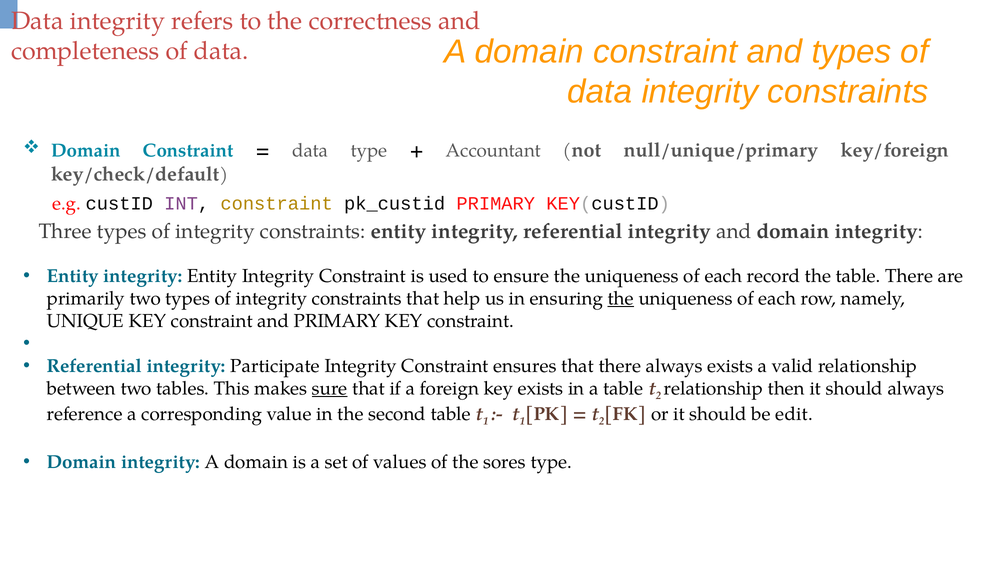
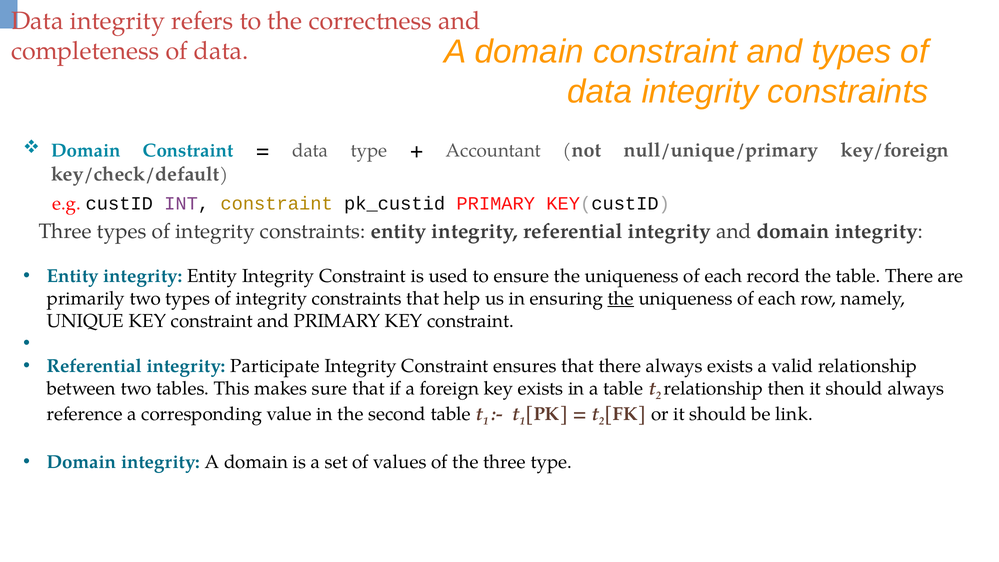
sure underline: present -> none (330, 388)
edit: edit -> link (794, 414)
the sores: sores -> three (504, 462)
